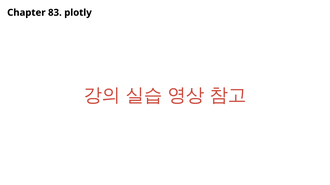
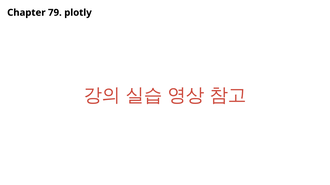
83: 83 -> 79 (55, 13)
